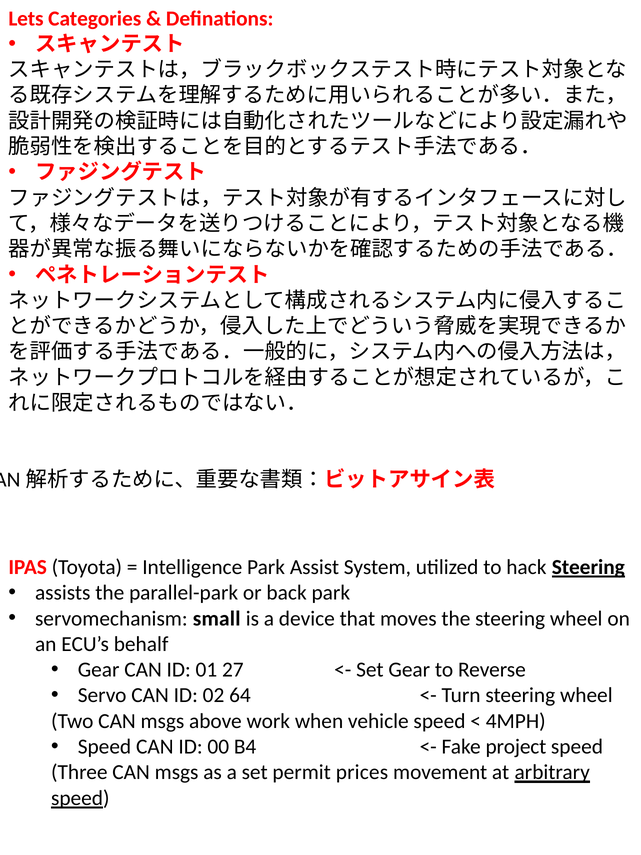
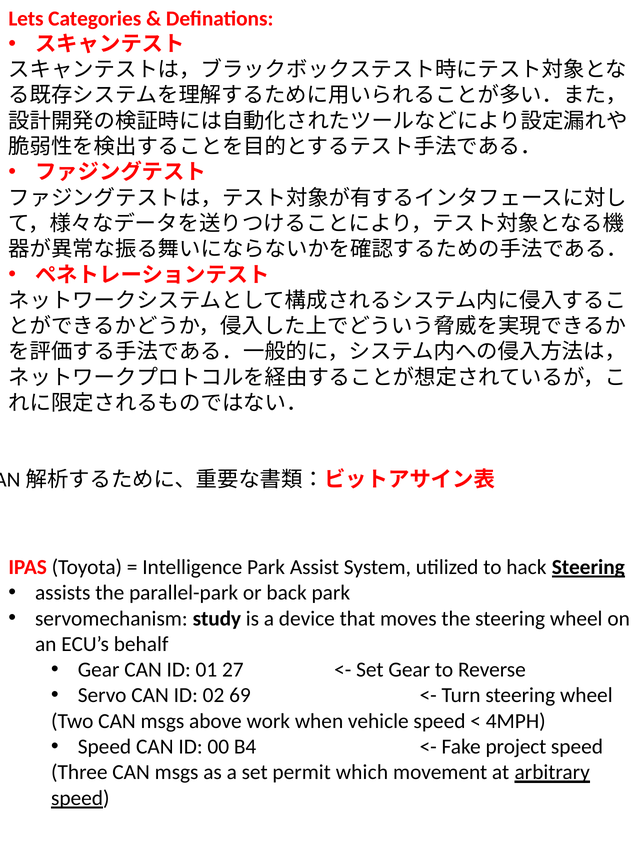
small: small -> study (217, 618)
64: 64 -> 69 (240, 695)
prices: prices -> which (362, 772)
